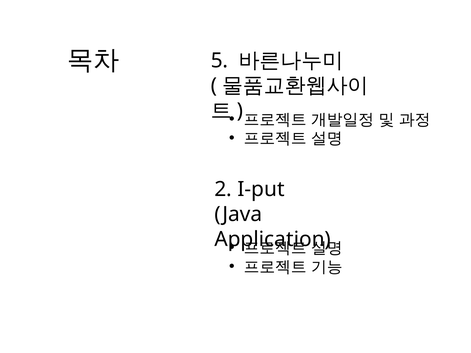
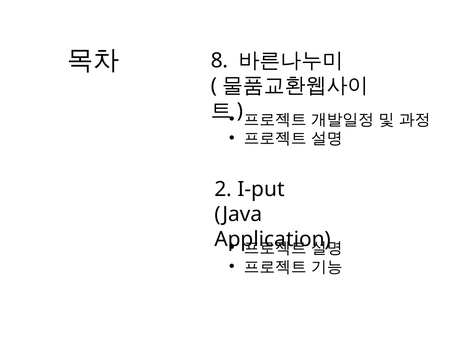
5: 5 -> 8 (219, 60)
